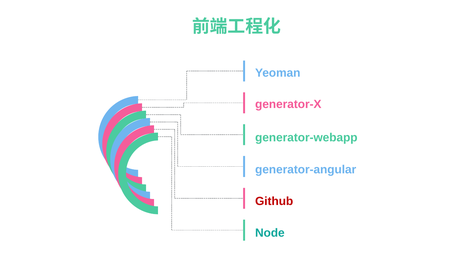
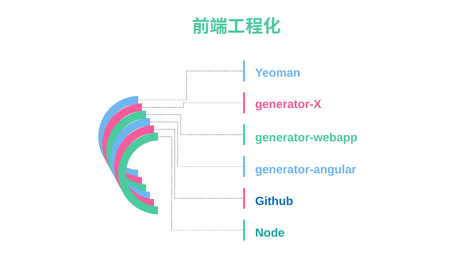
Github colour: red -> blue (274, 201)
